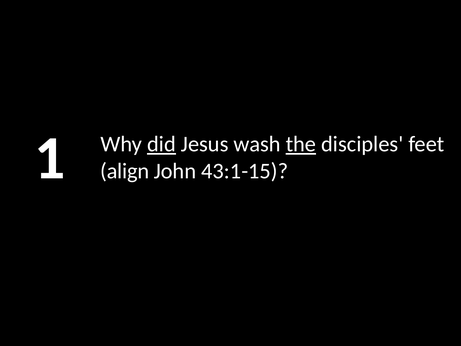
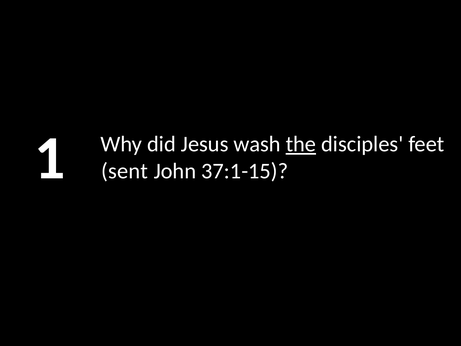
did underline: present -> none (161, 144)
align: align -> sent (125, 171)
43:1-15: 43:1-15 -> 37:1-15 (245, 171)
